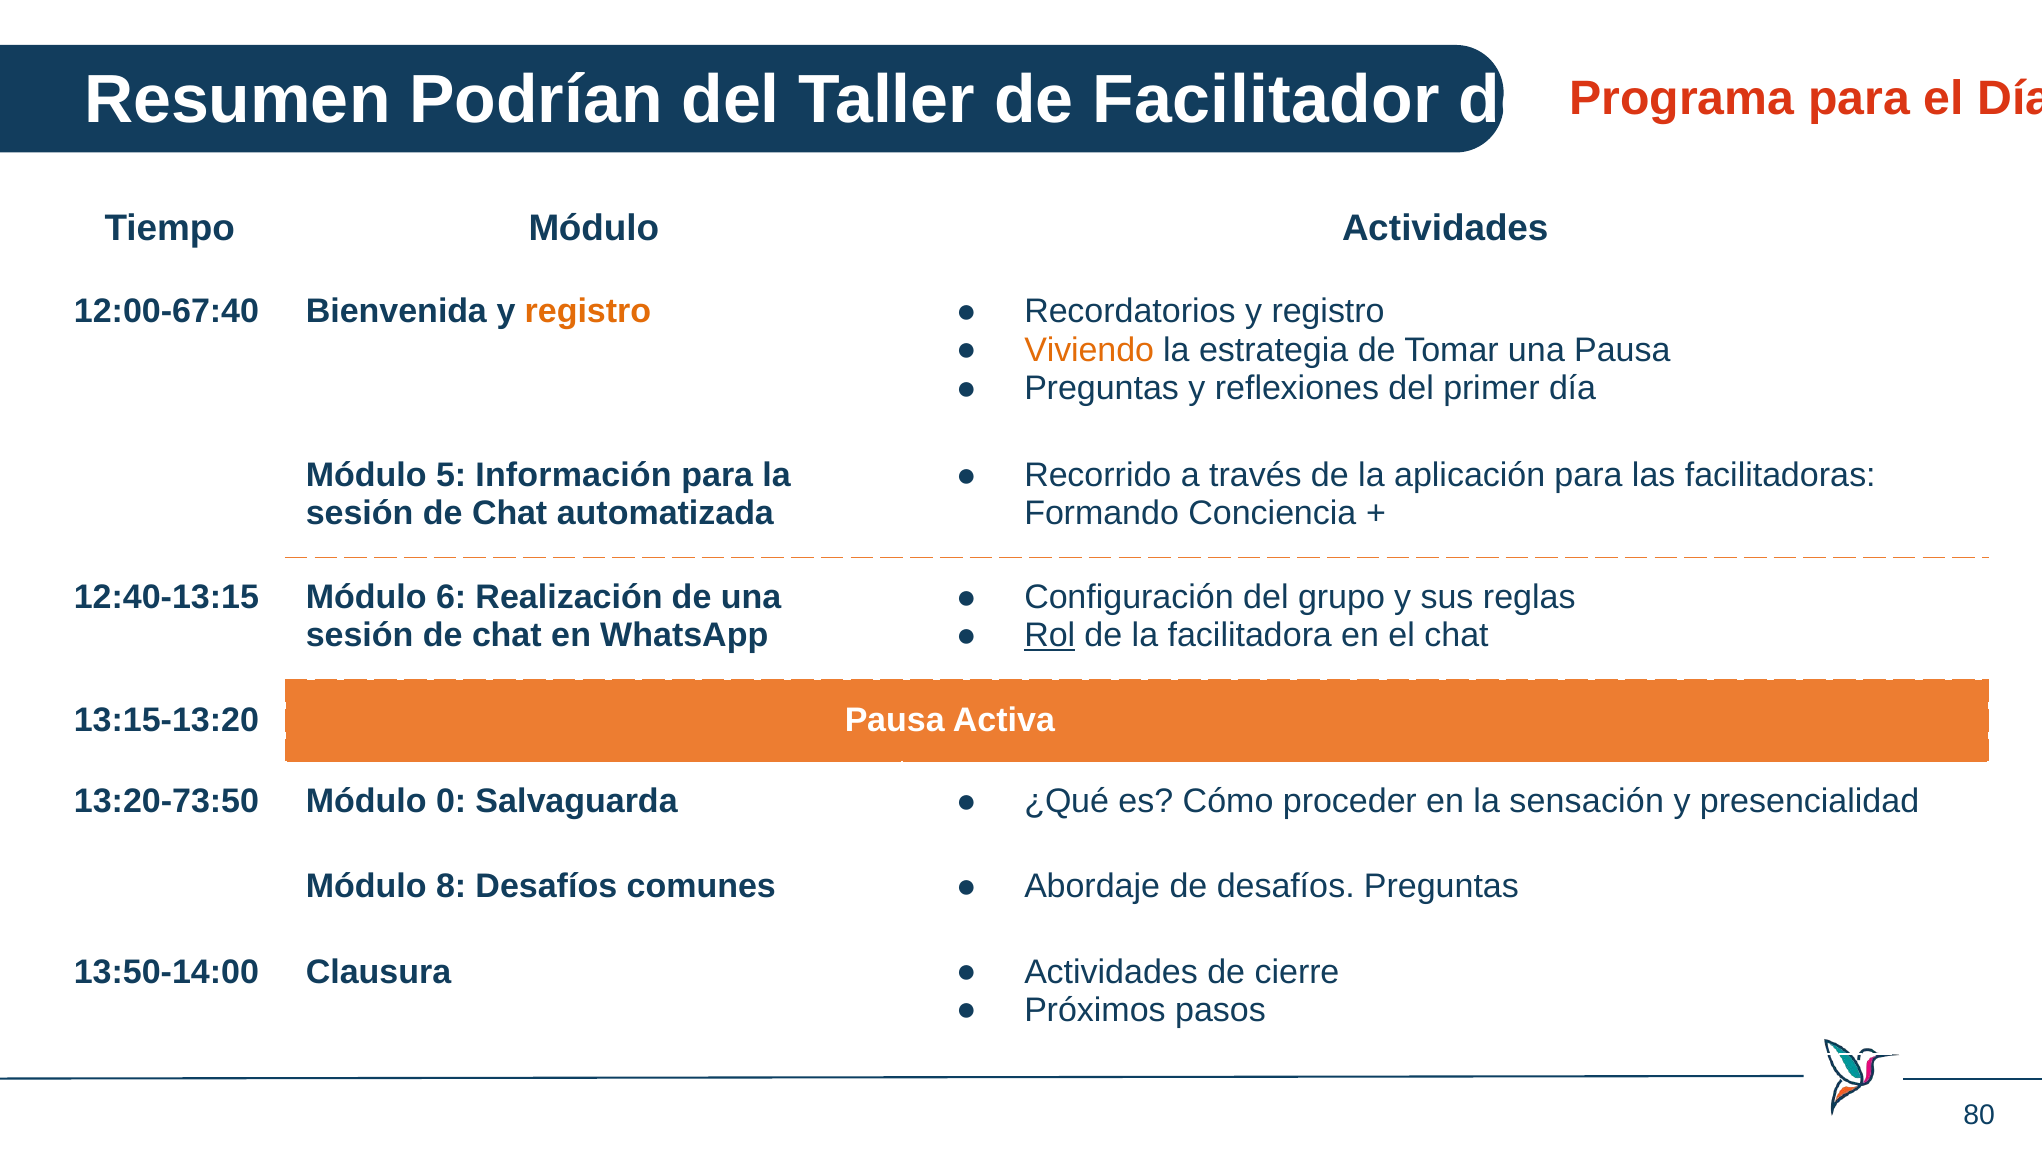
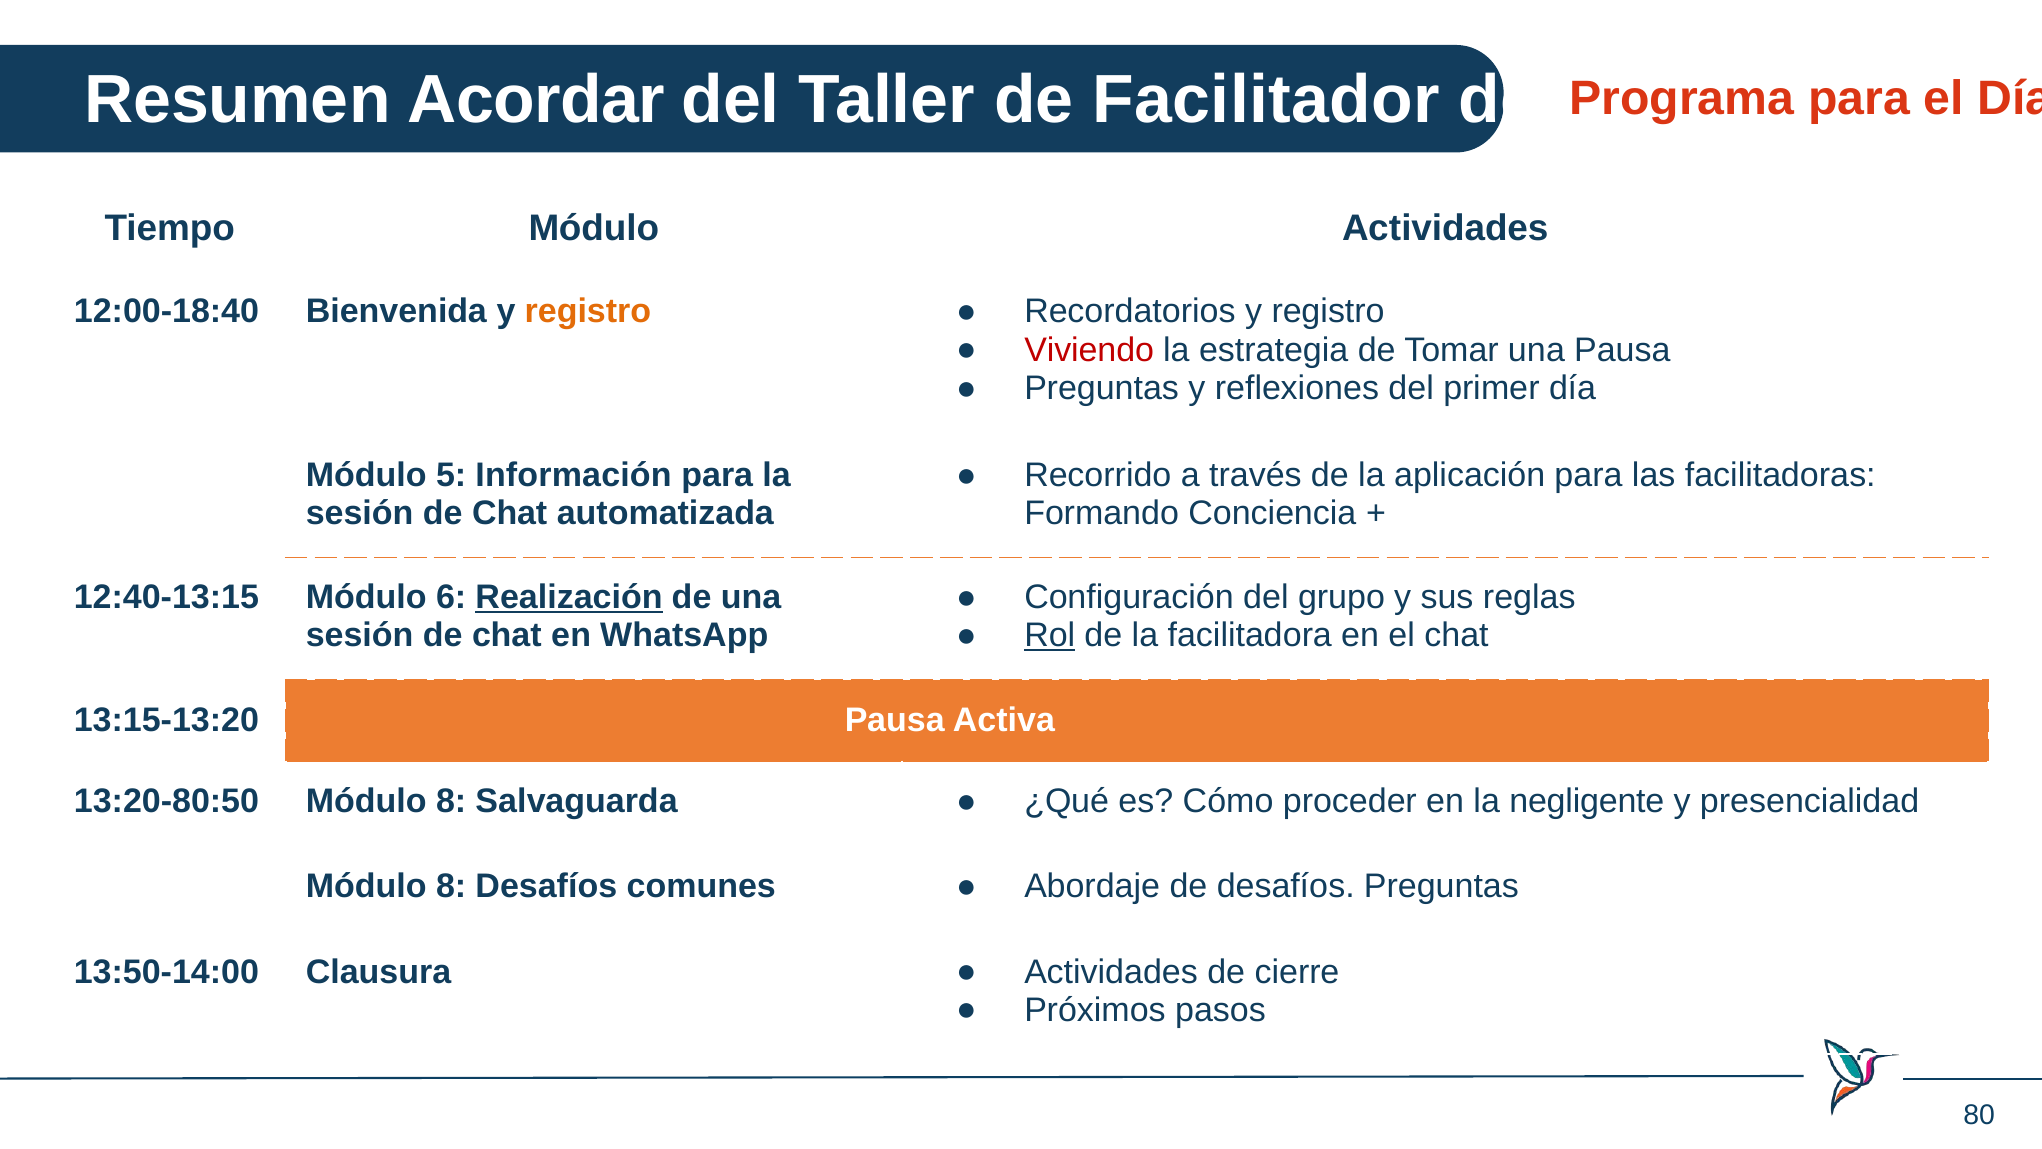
Podrían: Podrían -> Acordar (536, 100)
12:00-67:40: 12:00-67:40 -> 12:00-18:40 (166, 312)
Viviendo colour: orange -> red (1089, 350)
Realización underline: none -> present (569, 597)
13:20-73:50: 13:20-73:50 -> 13:20-80:50 (166, 801)
0: 0 -> 8 (451, 801)
sensación: sensación -> negligente (1587, 801)
